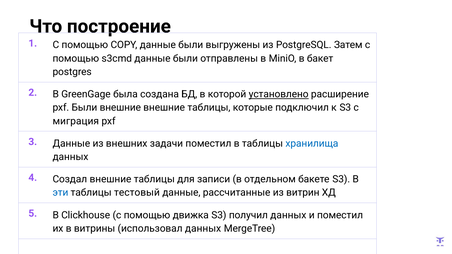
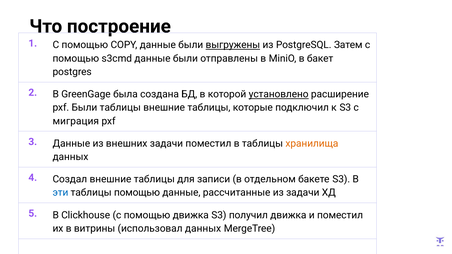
выгружены underline: none -> present (233, 45)
Были внешние: внешние -> таблицы (120, 108)
хранилища colour: blue -> orange (312, 144)
таблицы тестовый: тестовый -> помощью (137, 193)
из витрин: витрин -> задачи (303, 193)
получил данных: данных -> движка (288, 215)
